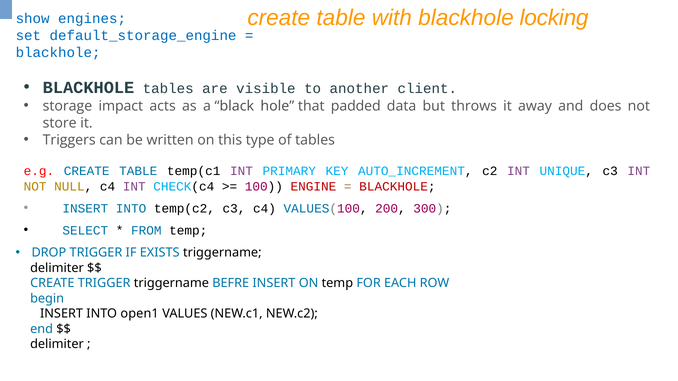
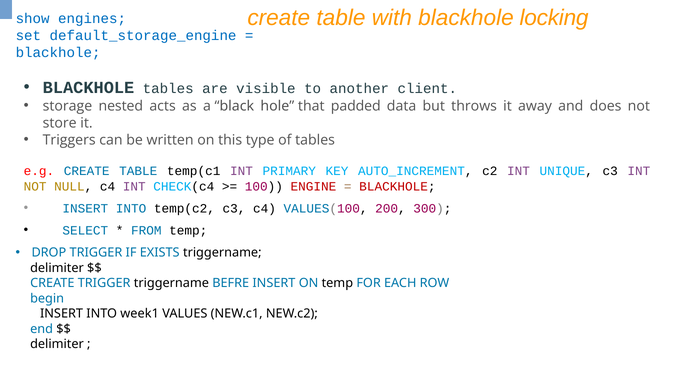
impact: impact -> nested (121, 106)
open1: open1 -> week1 (140, 314)
